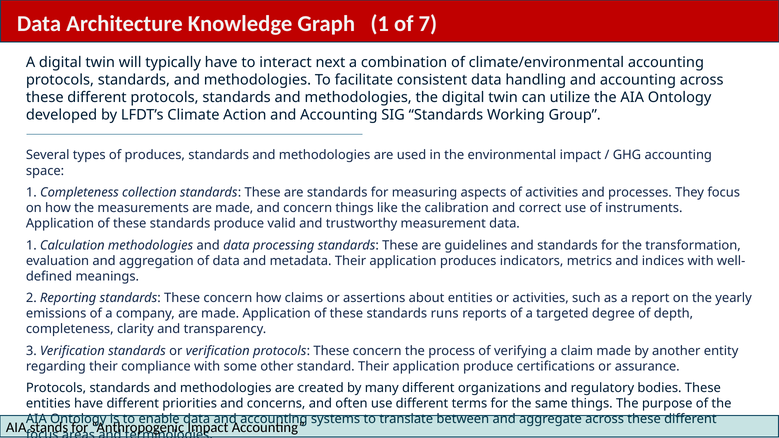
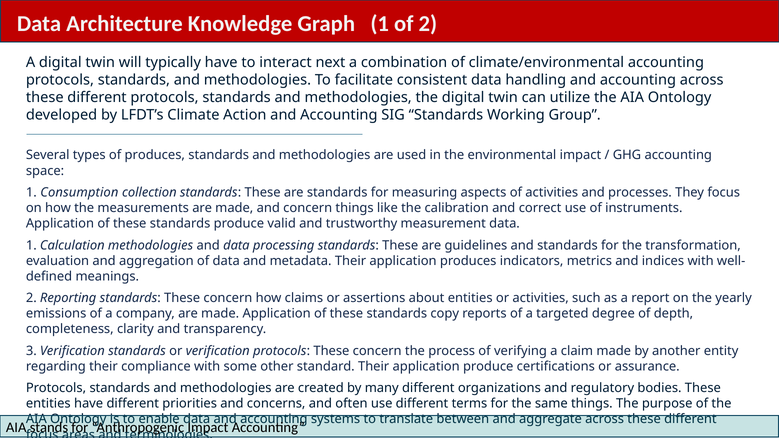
of 7: 7 -> 2 (428, 24)
1 Completeness: Completeness -> Consumption (79, 193)
runs: runs -> copy (445, 314)
